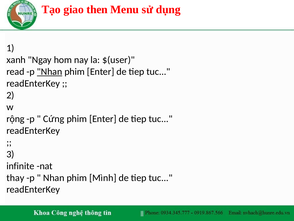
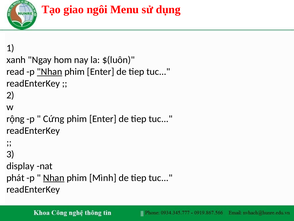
then: then -> ngôi (97, 9)
$(user: $(user -> $(luôn (119, 60)
infinite: infinite -> display (20, 166)
thay: thay -> phát (15, 177)
Nhan underline: none -> present (54, 177)
